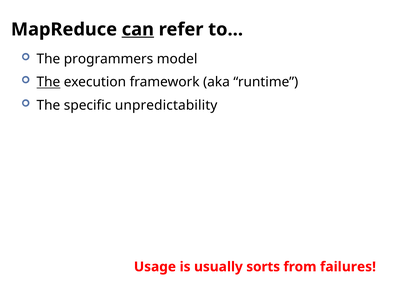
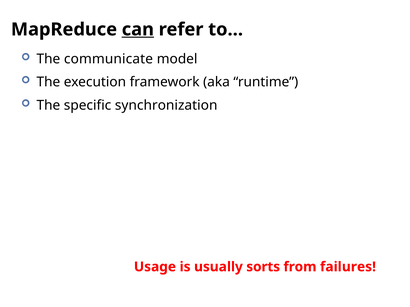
programmers: programmers -> communicate (108, 59)
The underline: present -> none (48, 82)
unpredictability: unpredictability -> synchronization (166, 106)
